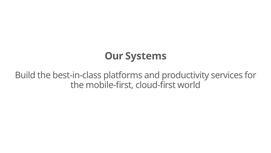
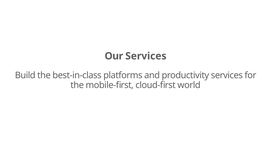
Our Systems: Systems -> Services (146, 56)
